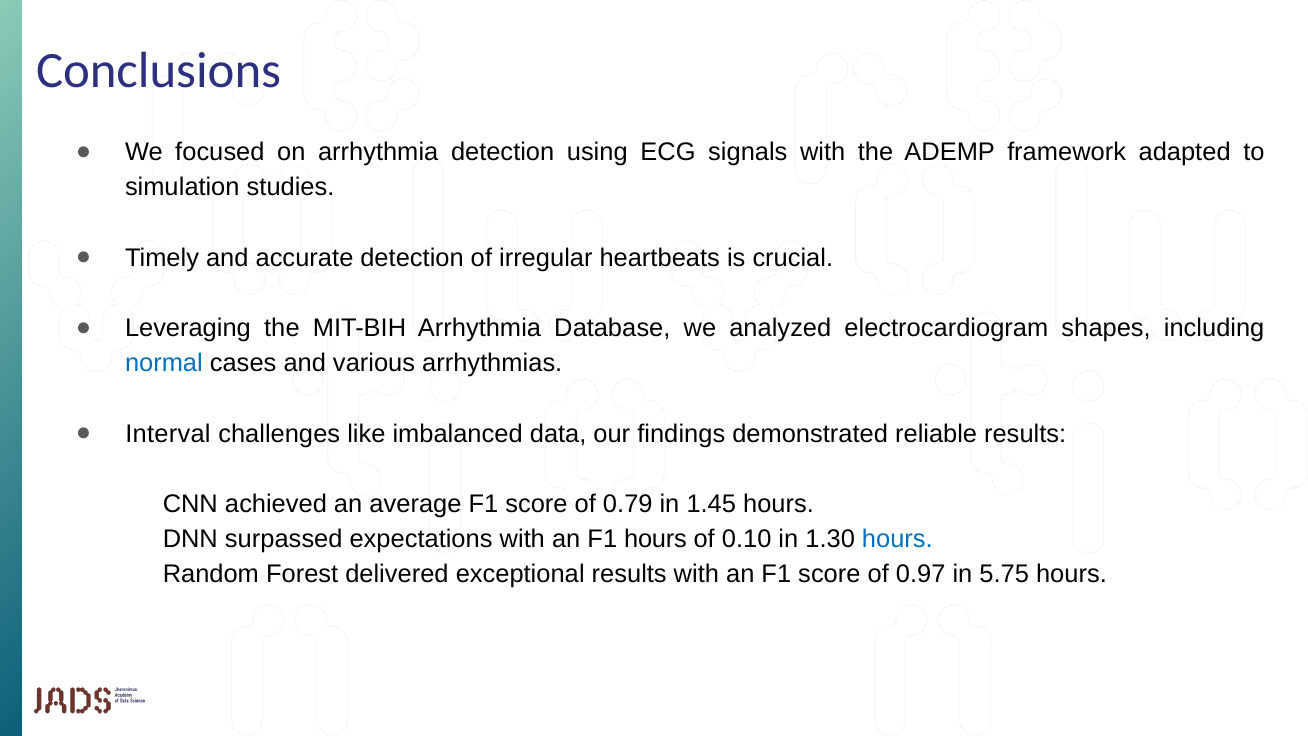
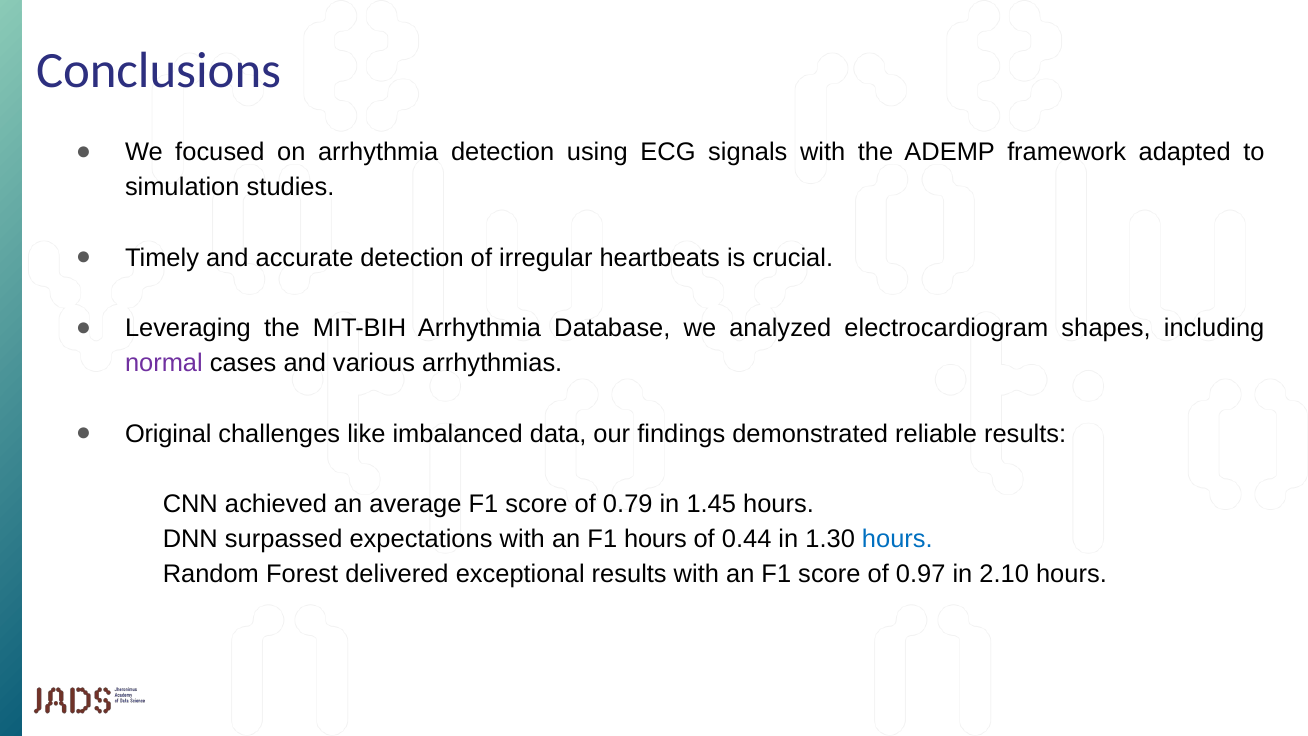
normal colour: blue -> purple (164, 363)
Interval: Interval -> Original (168, 434)
0.10: 0.10 -> 0.44 (747, 539)
5.75: 5.75 -> 2.10 (1004, 574)
